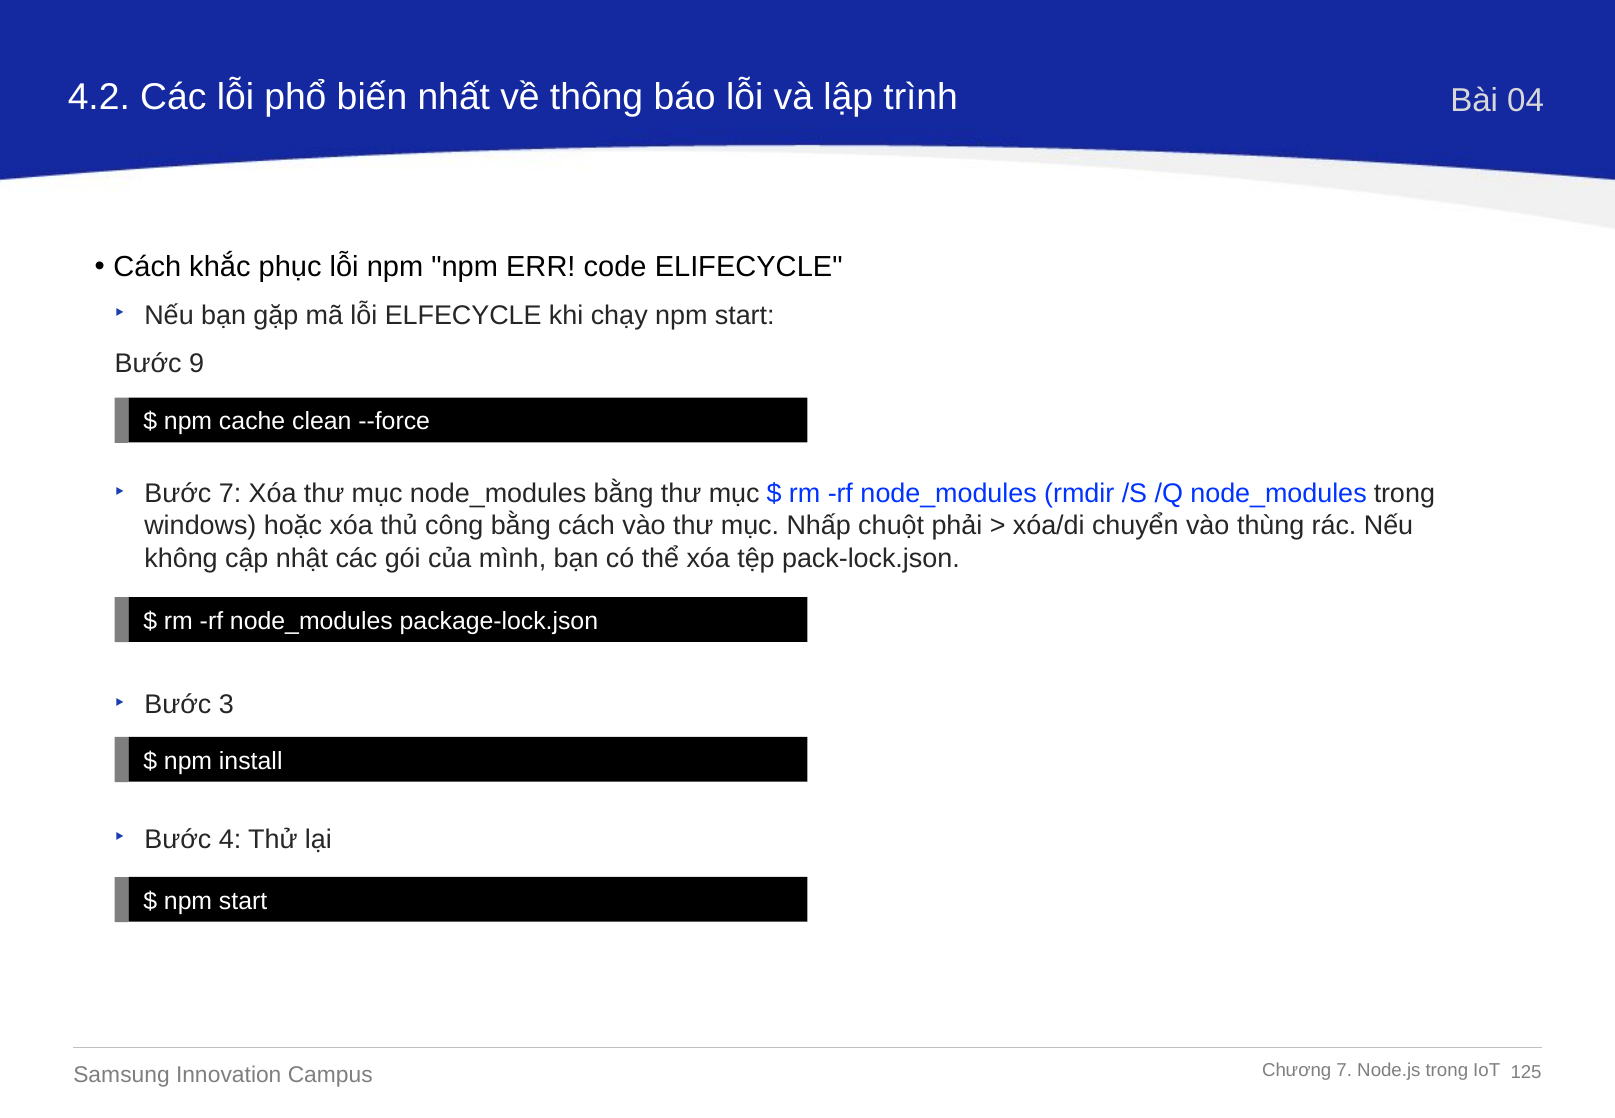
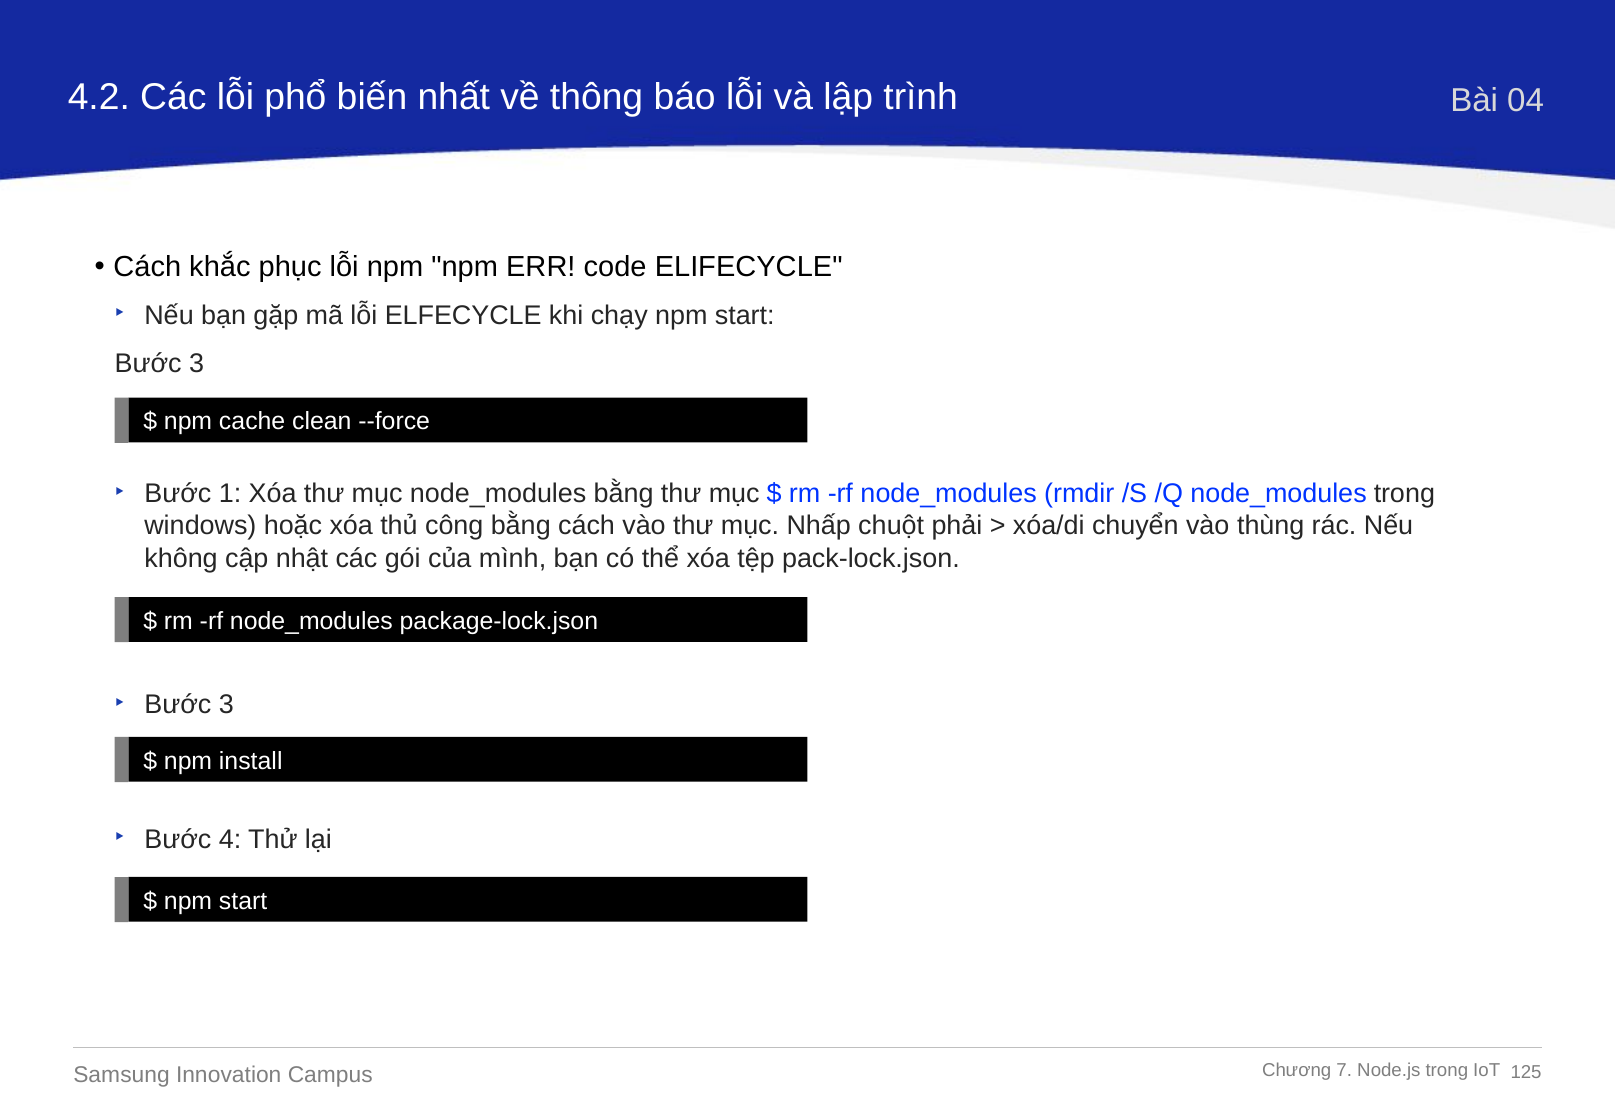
9: 9 -> 3 (197, 364)
Bước 7: 7 -> 1 (230, 494)
